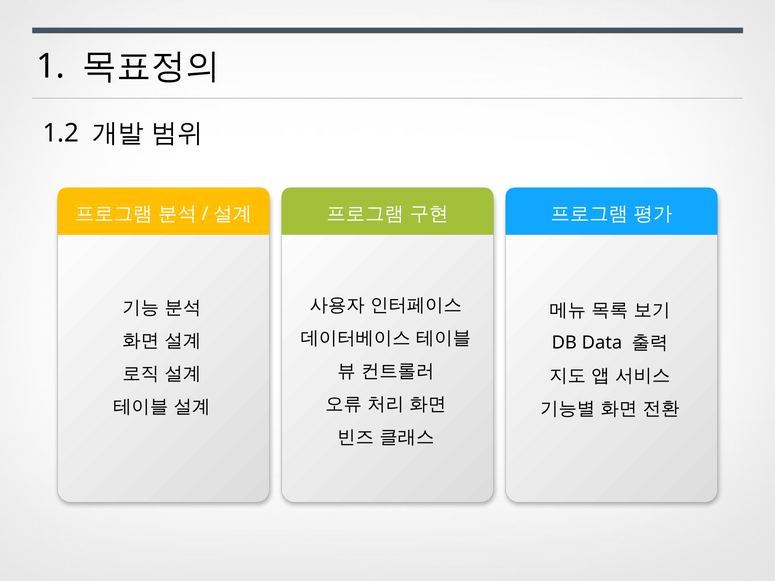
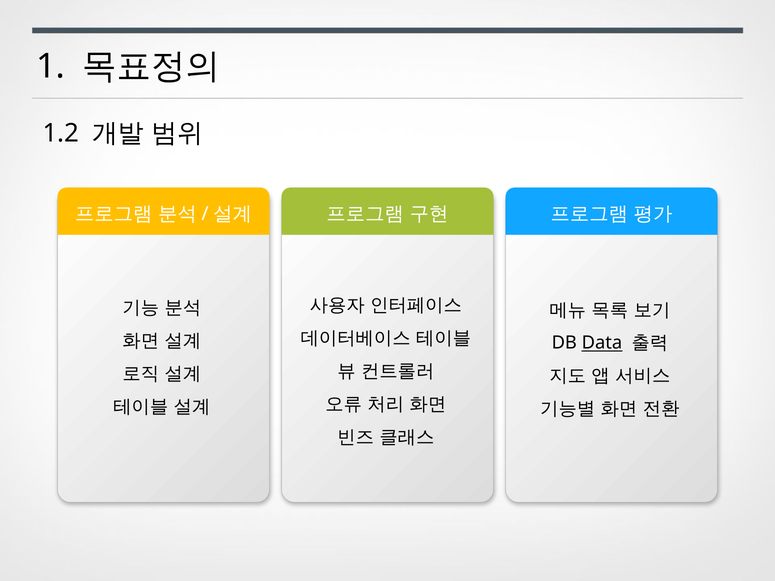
Data underline: none -> present (602, 343)
